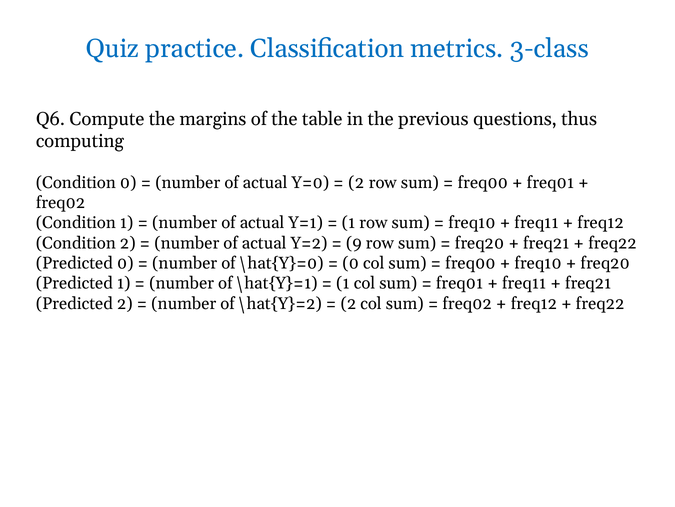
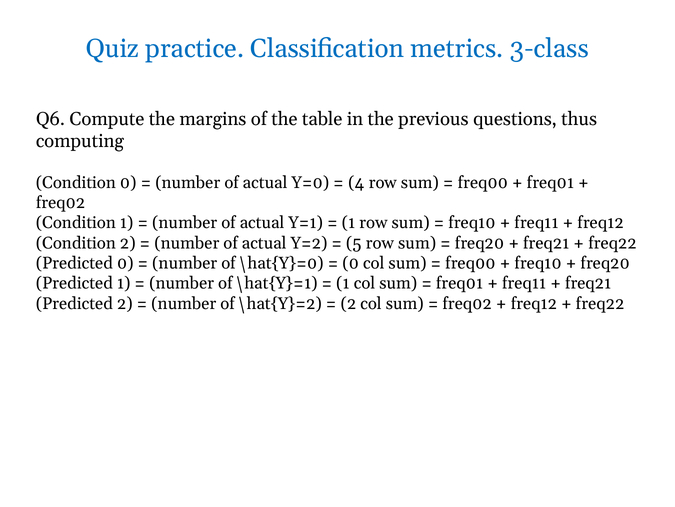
2: 2 -> 4 (356, 182)
9: 9 -> 5 (354, 243)
